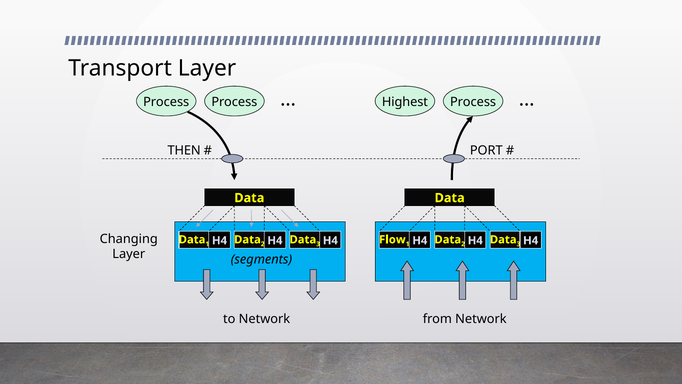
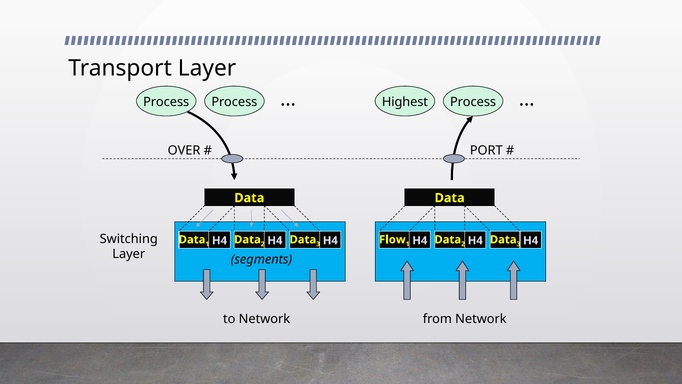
THEN: THEN -> OVER (184, 150)
Changing: Changing -> Switching (129, 239)
